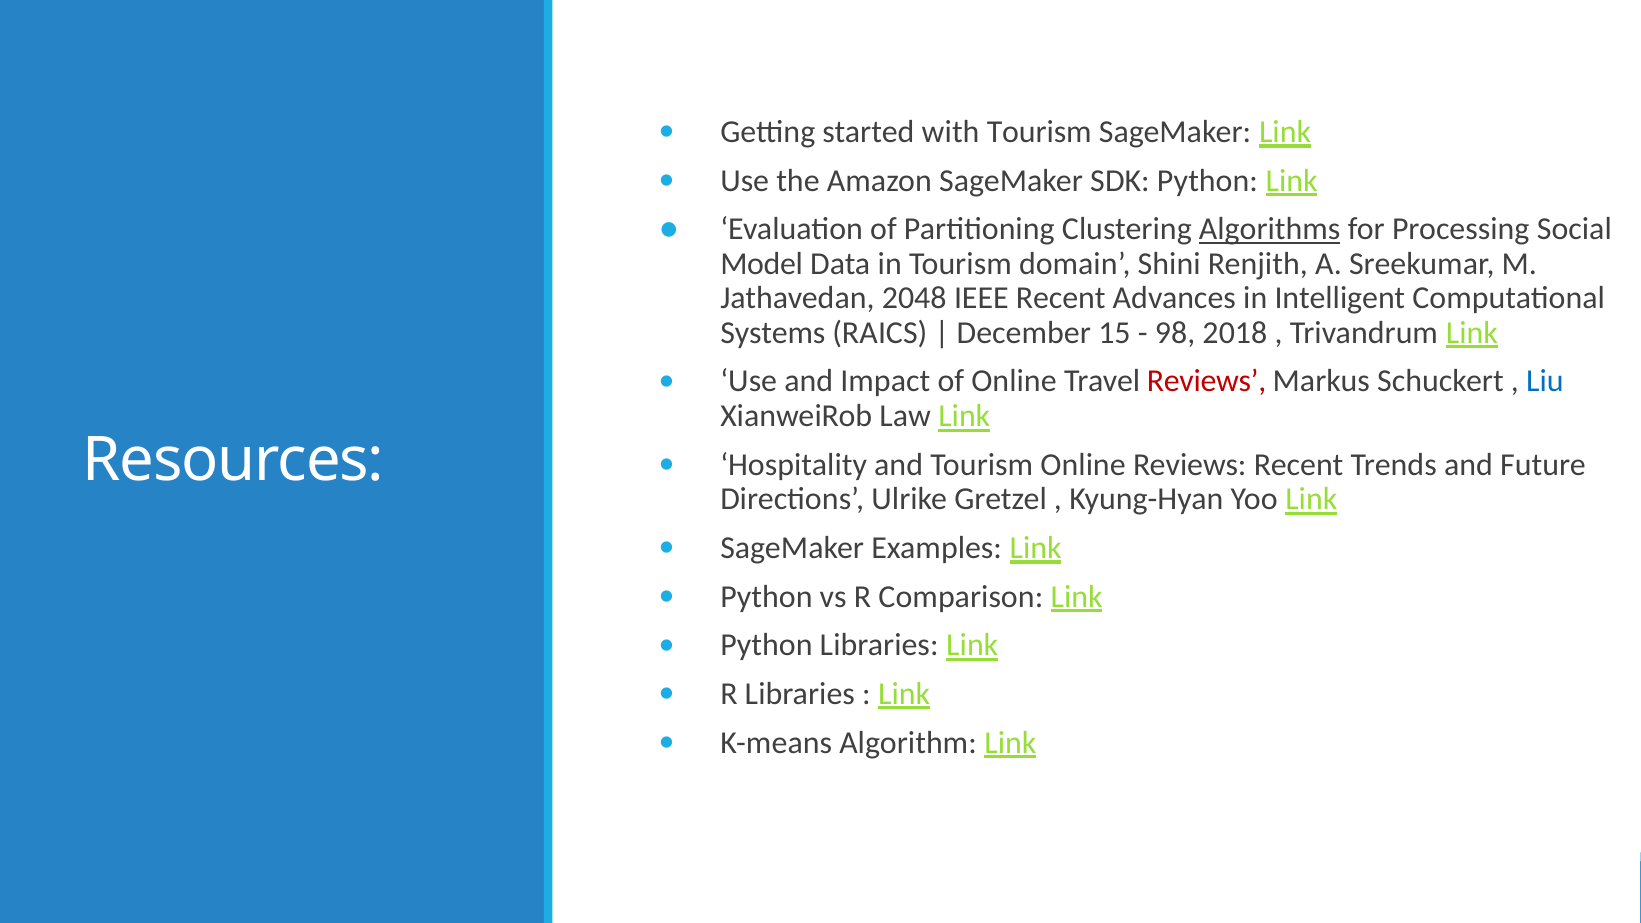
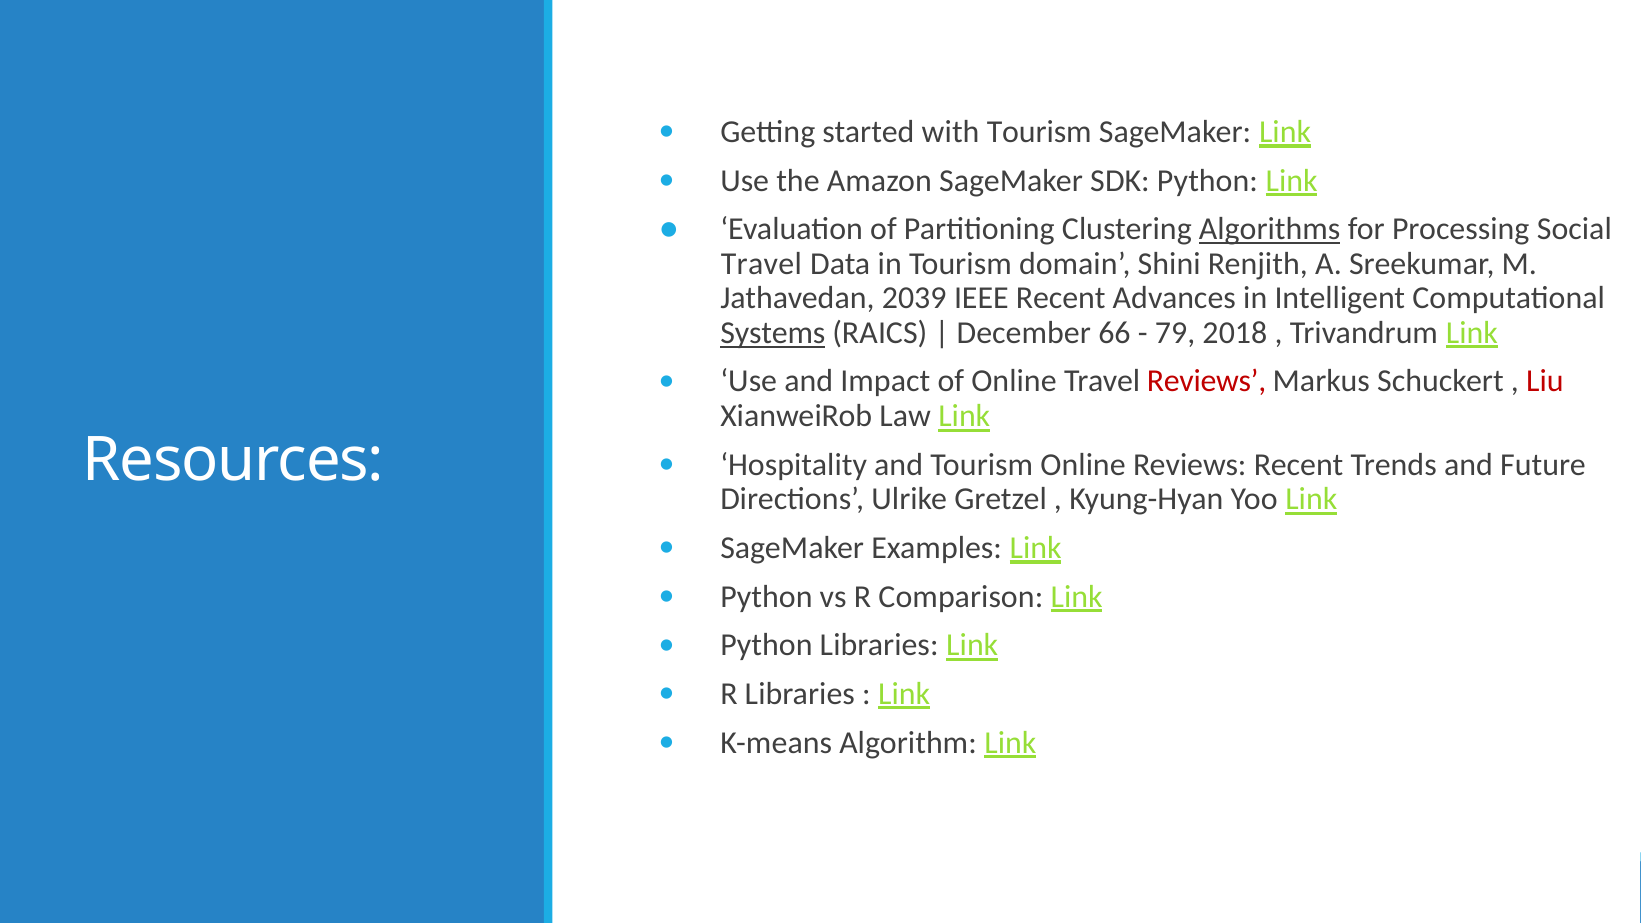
Model: Model -> Travel (761, 264)
2048: 2048 -> 2039 (914, 298)
Systems underline: none -> present (773, 333)
15: 15 -> 66 (1114, 333)
98: 98 -> 79 (1175, 333)
Liu colour: blue -> red (1545, 381)
